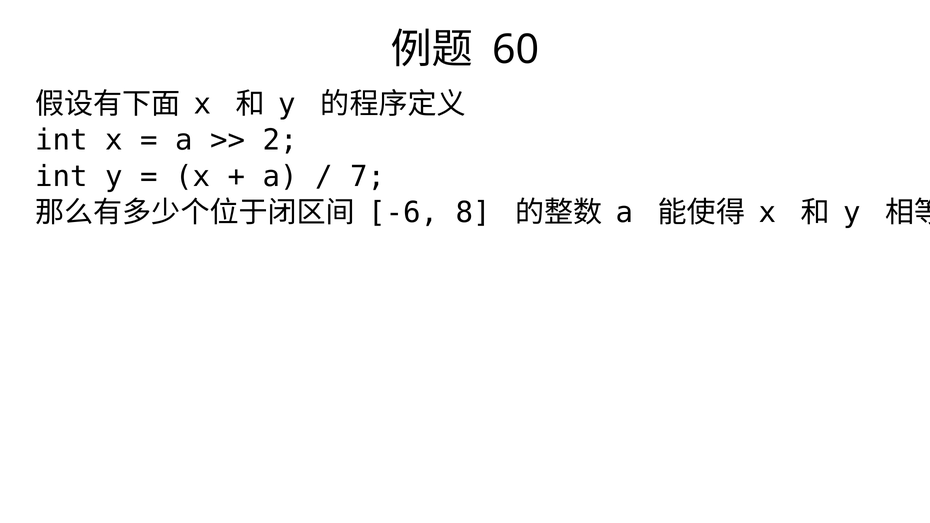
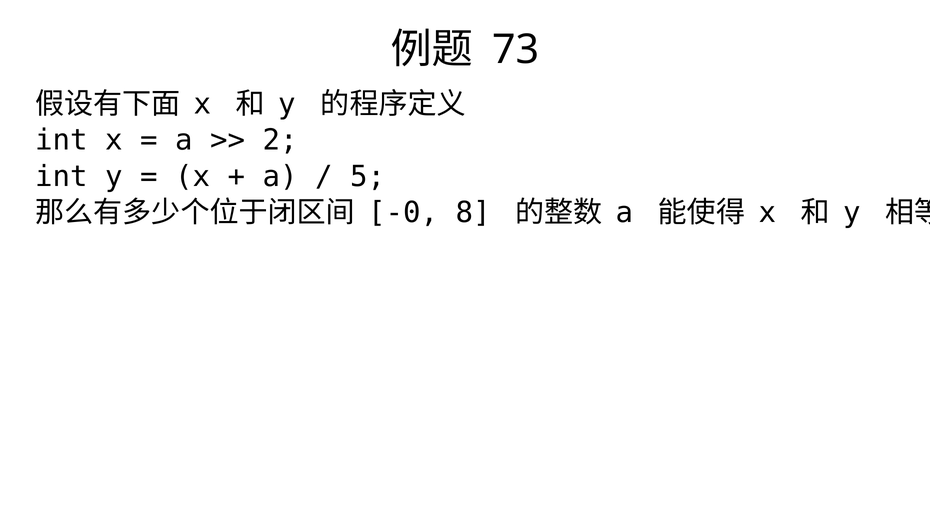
60: 60 -> 73 (516, 50)
7: 7 -> 5 (368, 177)
-6: -6 -> -0 (403, 213)
